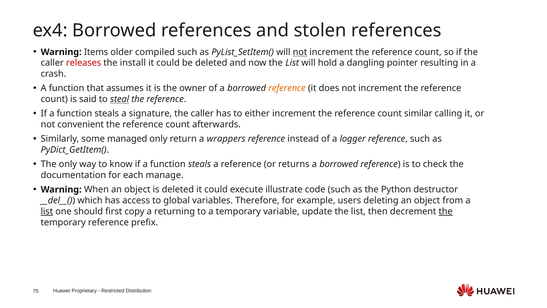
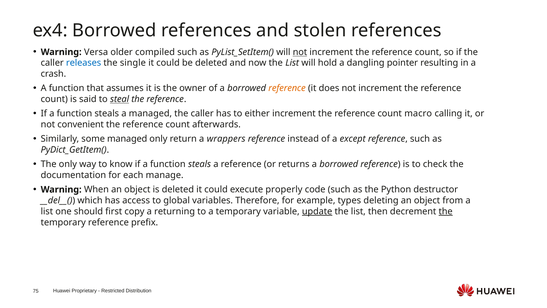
Items: Items -> Versa (96, 52)
releases colour: red -> blue (84, 63)
install: install -> single (133, 63)
a signature: signature -> managed (150, 113)
similar: similar -> macro (418, 113)
logger: logger -> except (353, 139)
illustrate: illustrate -> properly (284, 189)
users: users -> types (349, 200)
list underline: present -> none (47, 211)
update underline: none -> present (317, 211)
